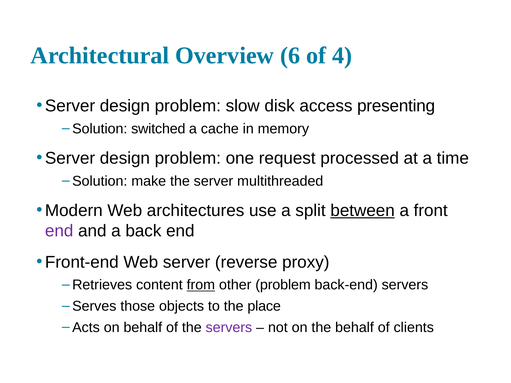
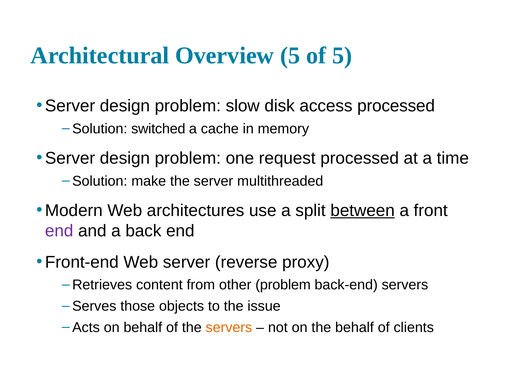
Overview 6: 6 -> 5 (290, 55)
of 4: 4 -> 5 (342, 55)
access presenting: presenting -> processed (396, 106)
from underline: present -> none (201, 285)
place: place -> issue (264, 306)
servers colour: purple -> orange (229, 328)
